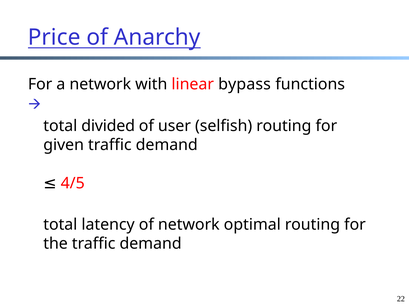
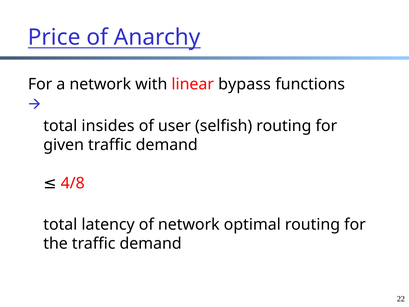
divided: divided -> insides (108, 126)
4/5: 4/5 -> 4/8 (73, 183)
